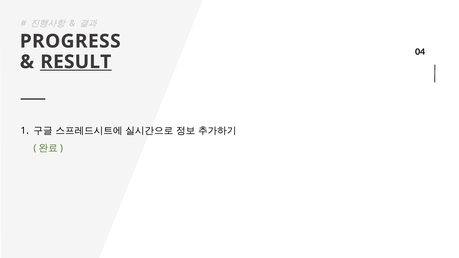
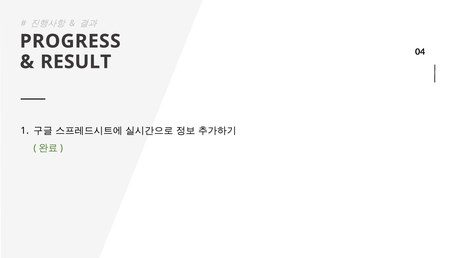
RESULT underline: present -> none (76, 62)
